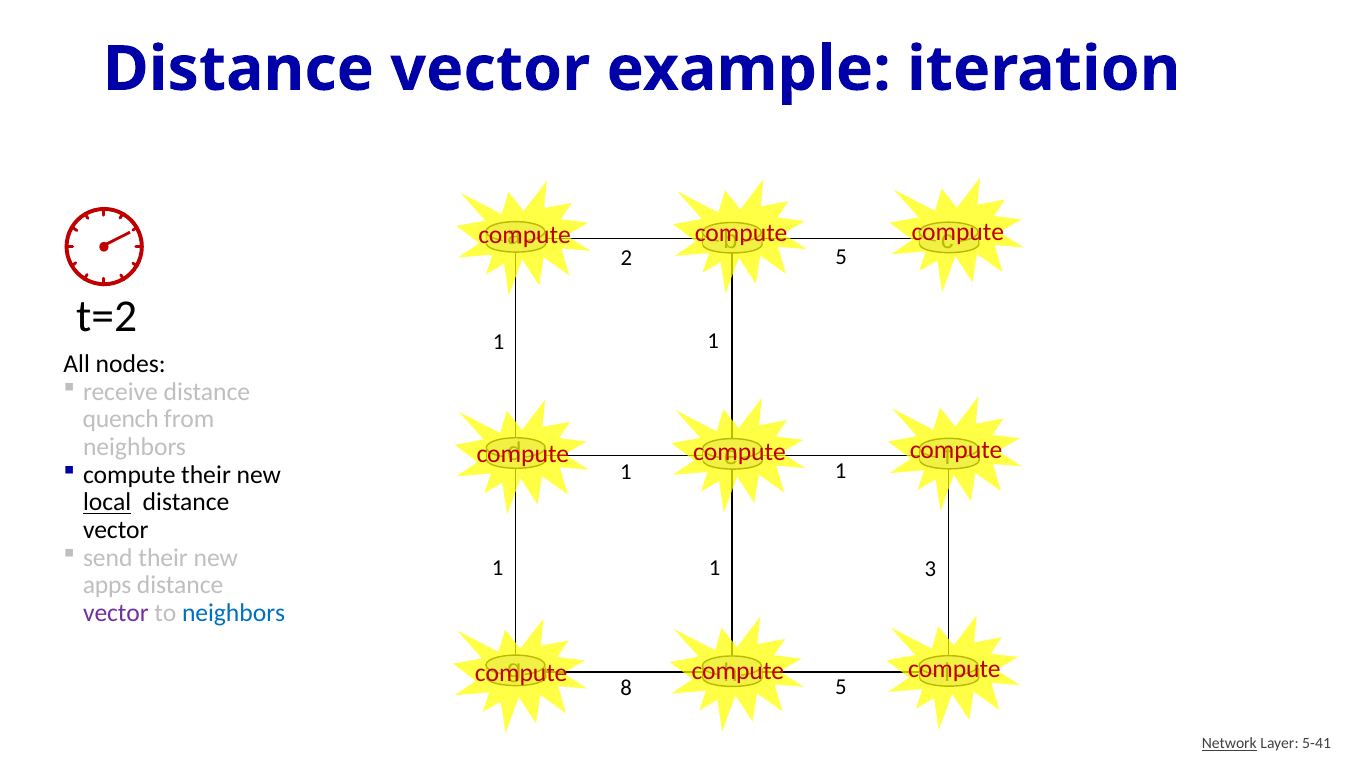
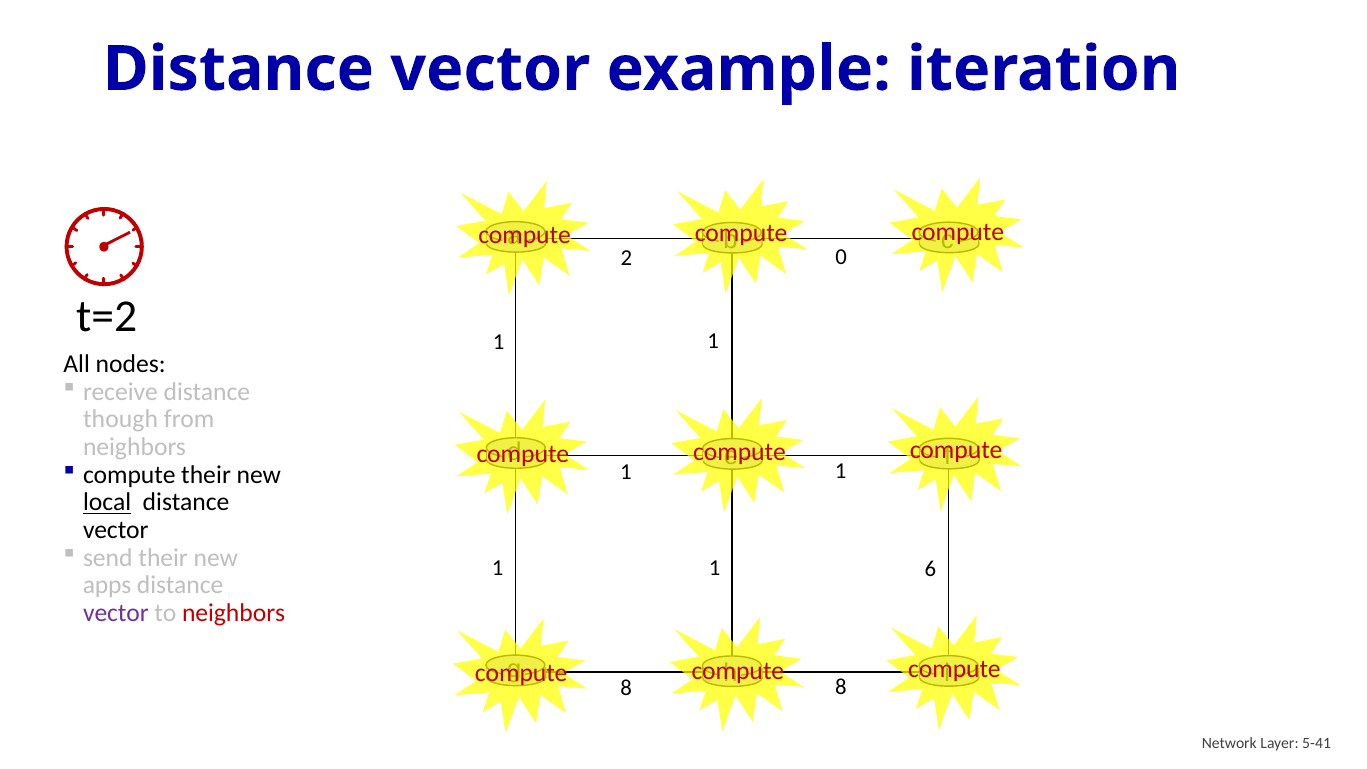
2 5: 5 -> 0 (841, 257)
quench: quench -> though (121, 419)
3: 3 -> 6 (930, 569)
neighbors colour: blue -> red (234, 613)
8 5: 5 -> 8 (841, 687)
Network underline: present -> none (1229, 744)
